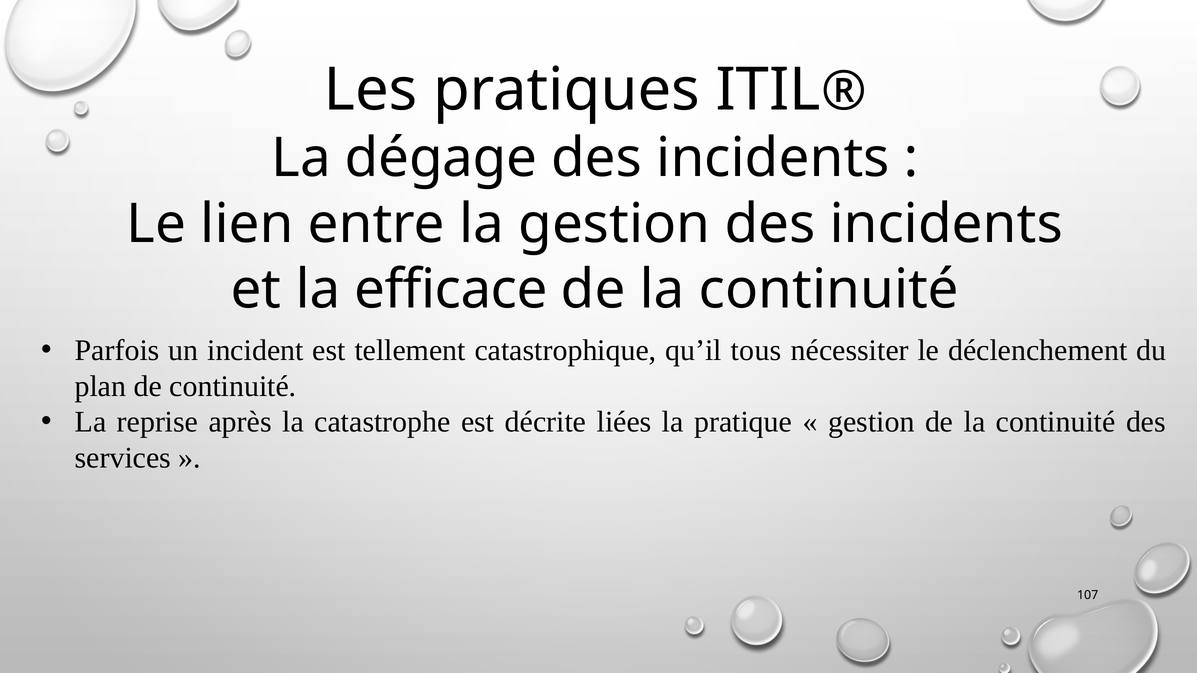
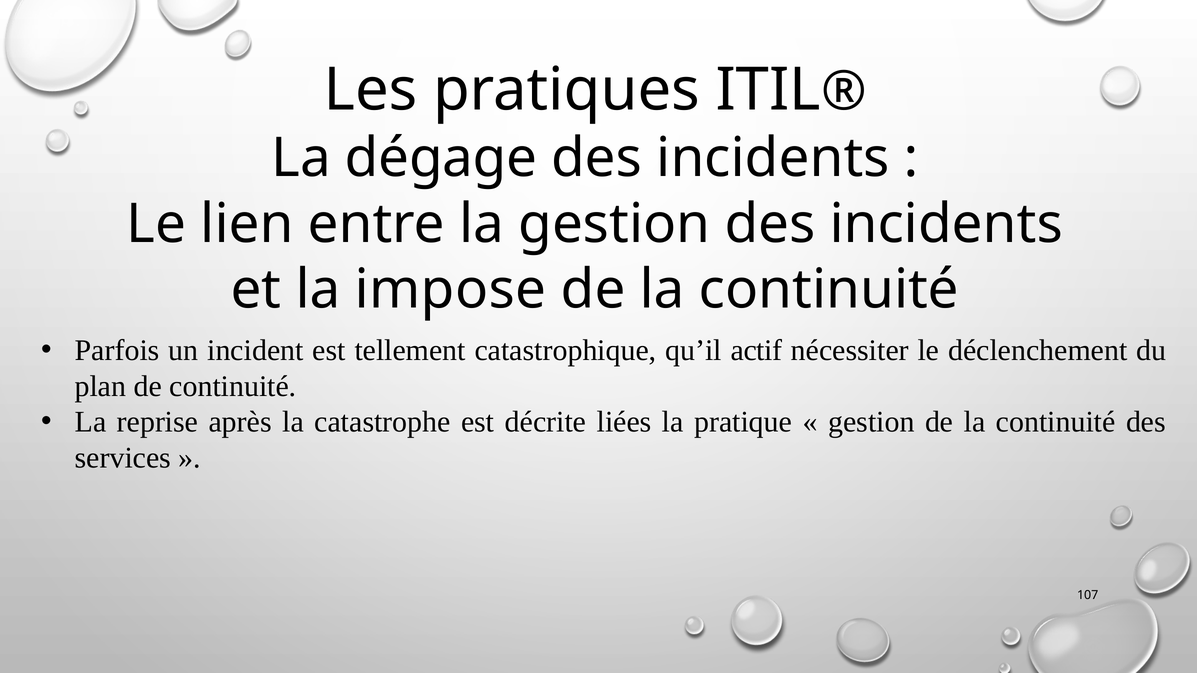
efficace: efficace -> impose (450, 290)
tous: tous -> actif (756, 350)
